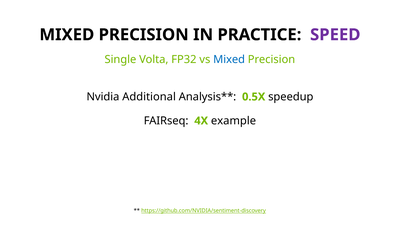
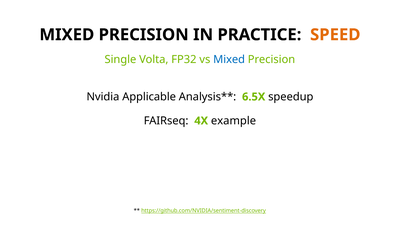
SPEED colour: purple -> orange (335, 35)
Additional: Additional -> Applicable (149, 97)
0.5X: 0.5X -> 6.5X (254, 97)
